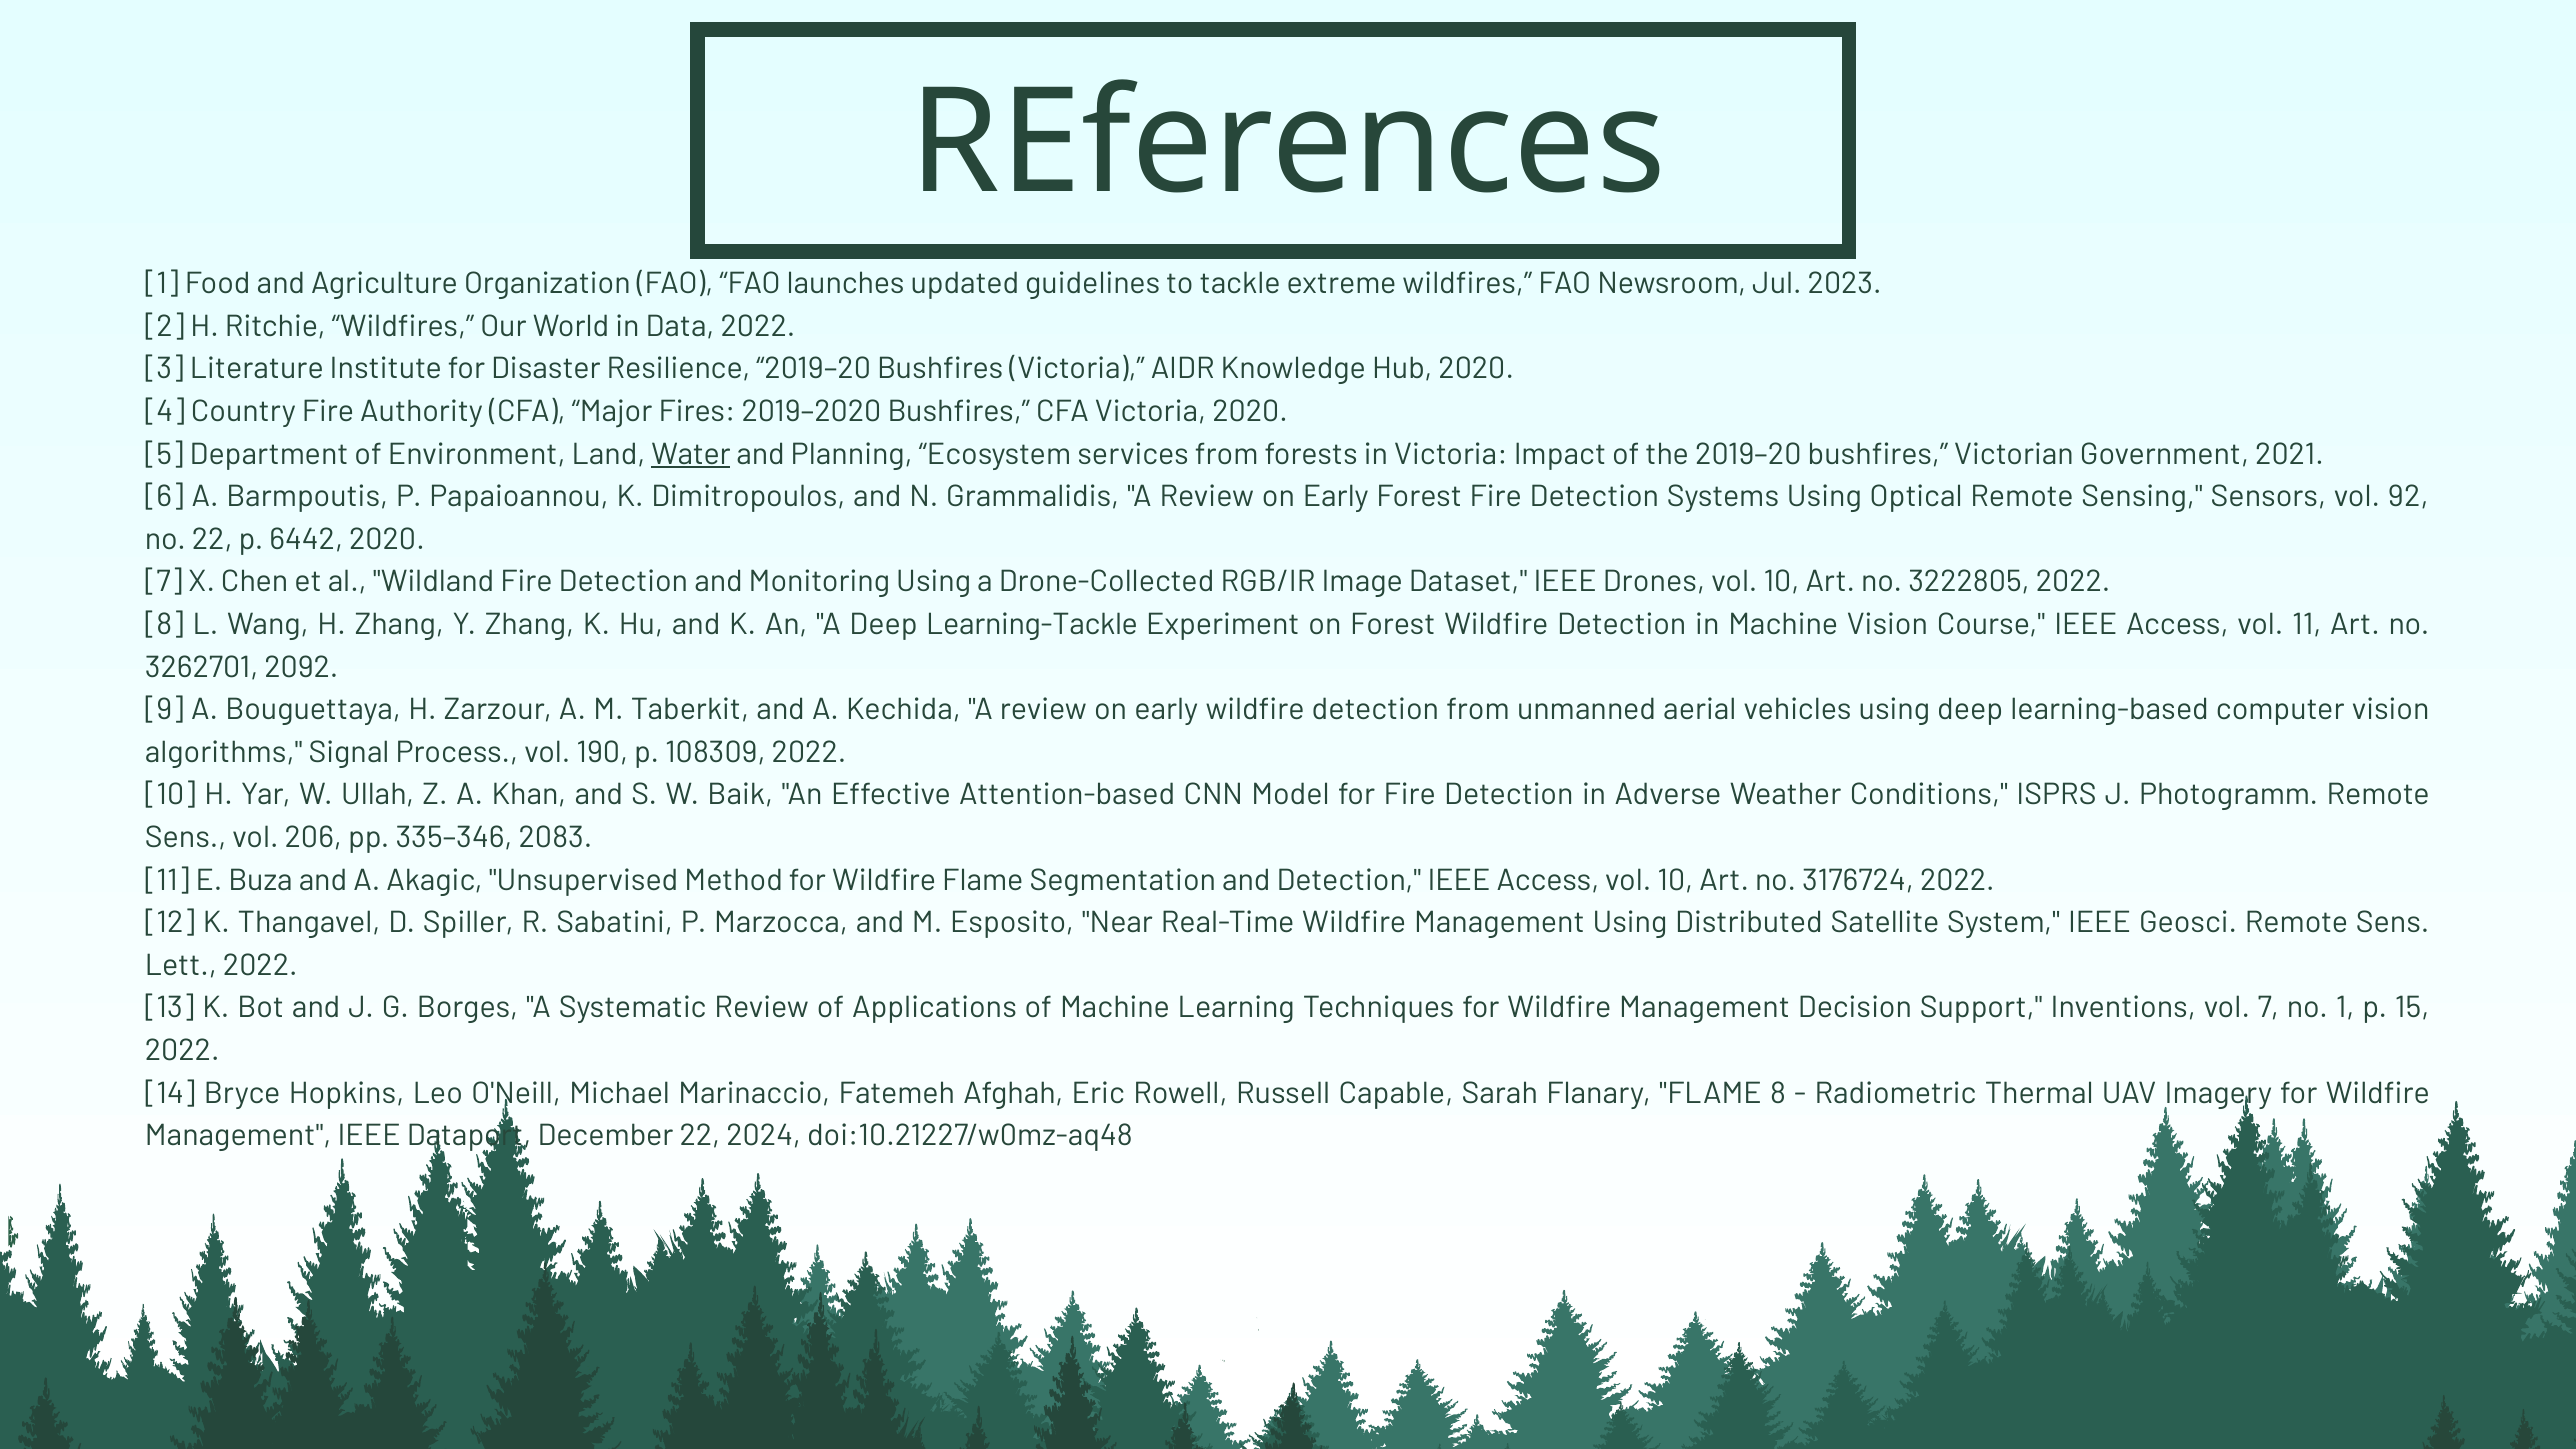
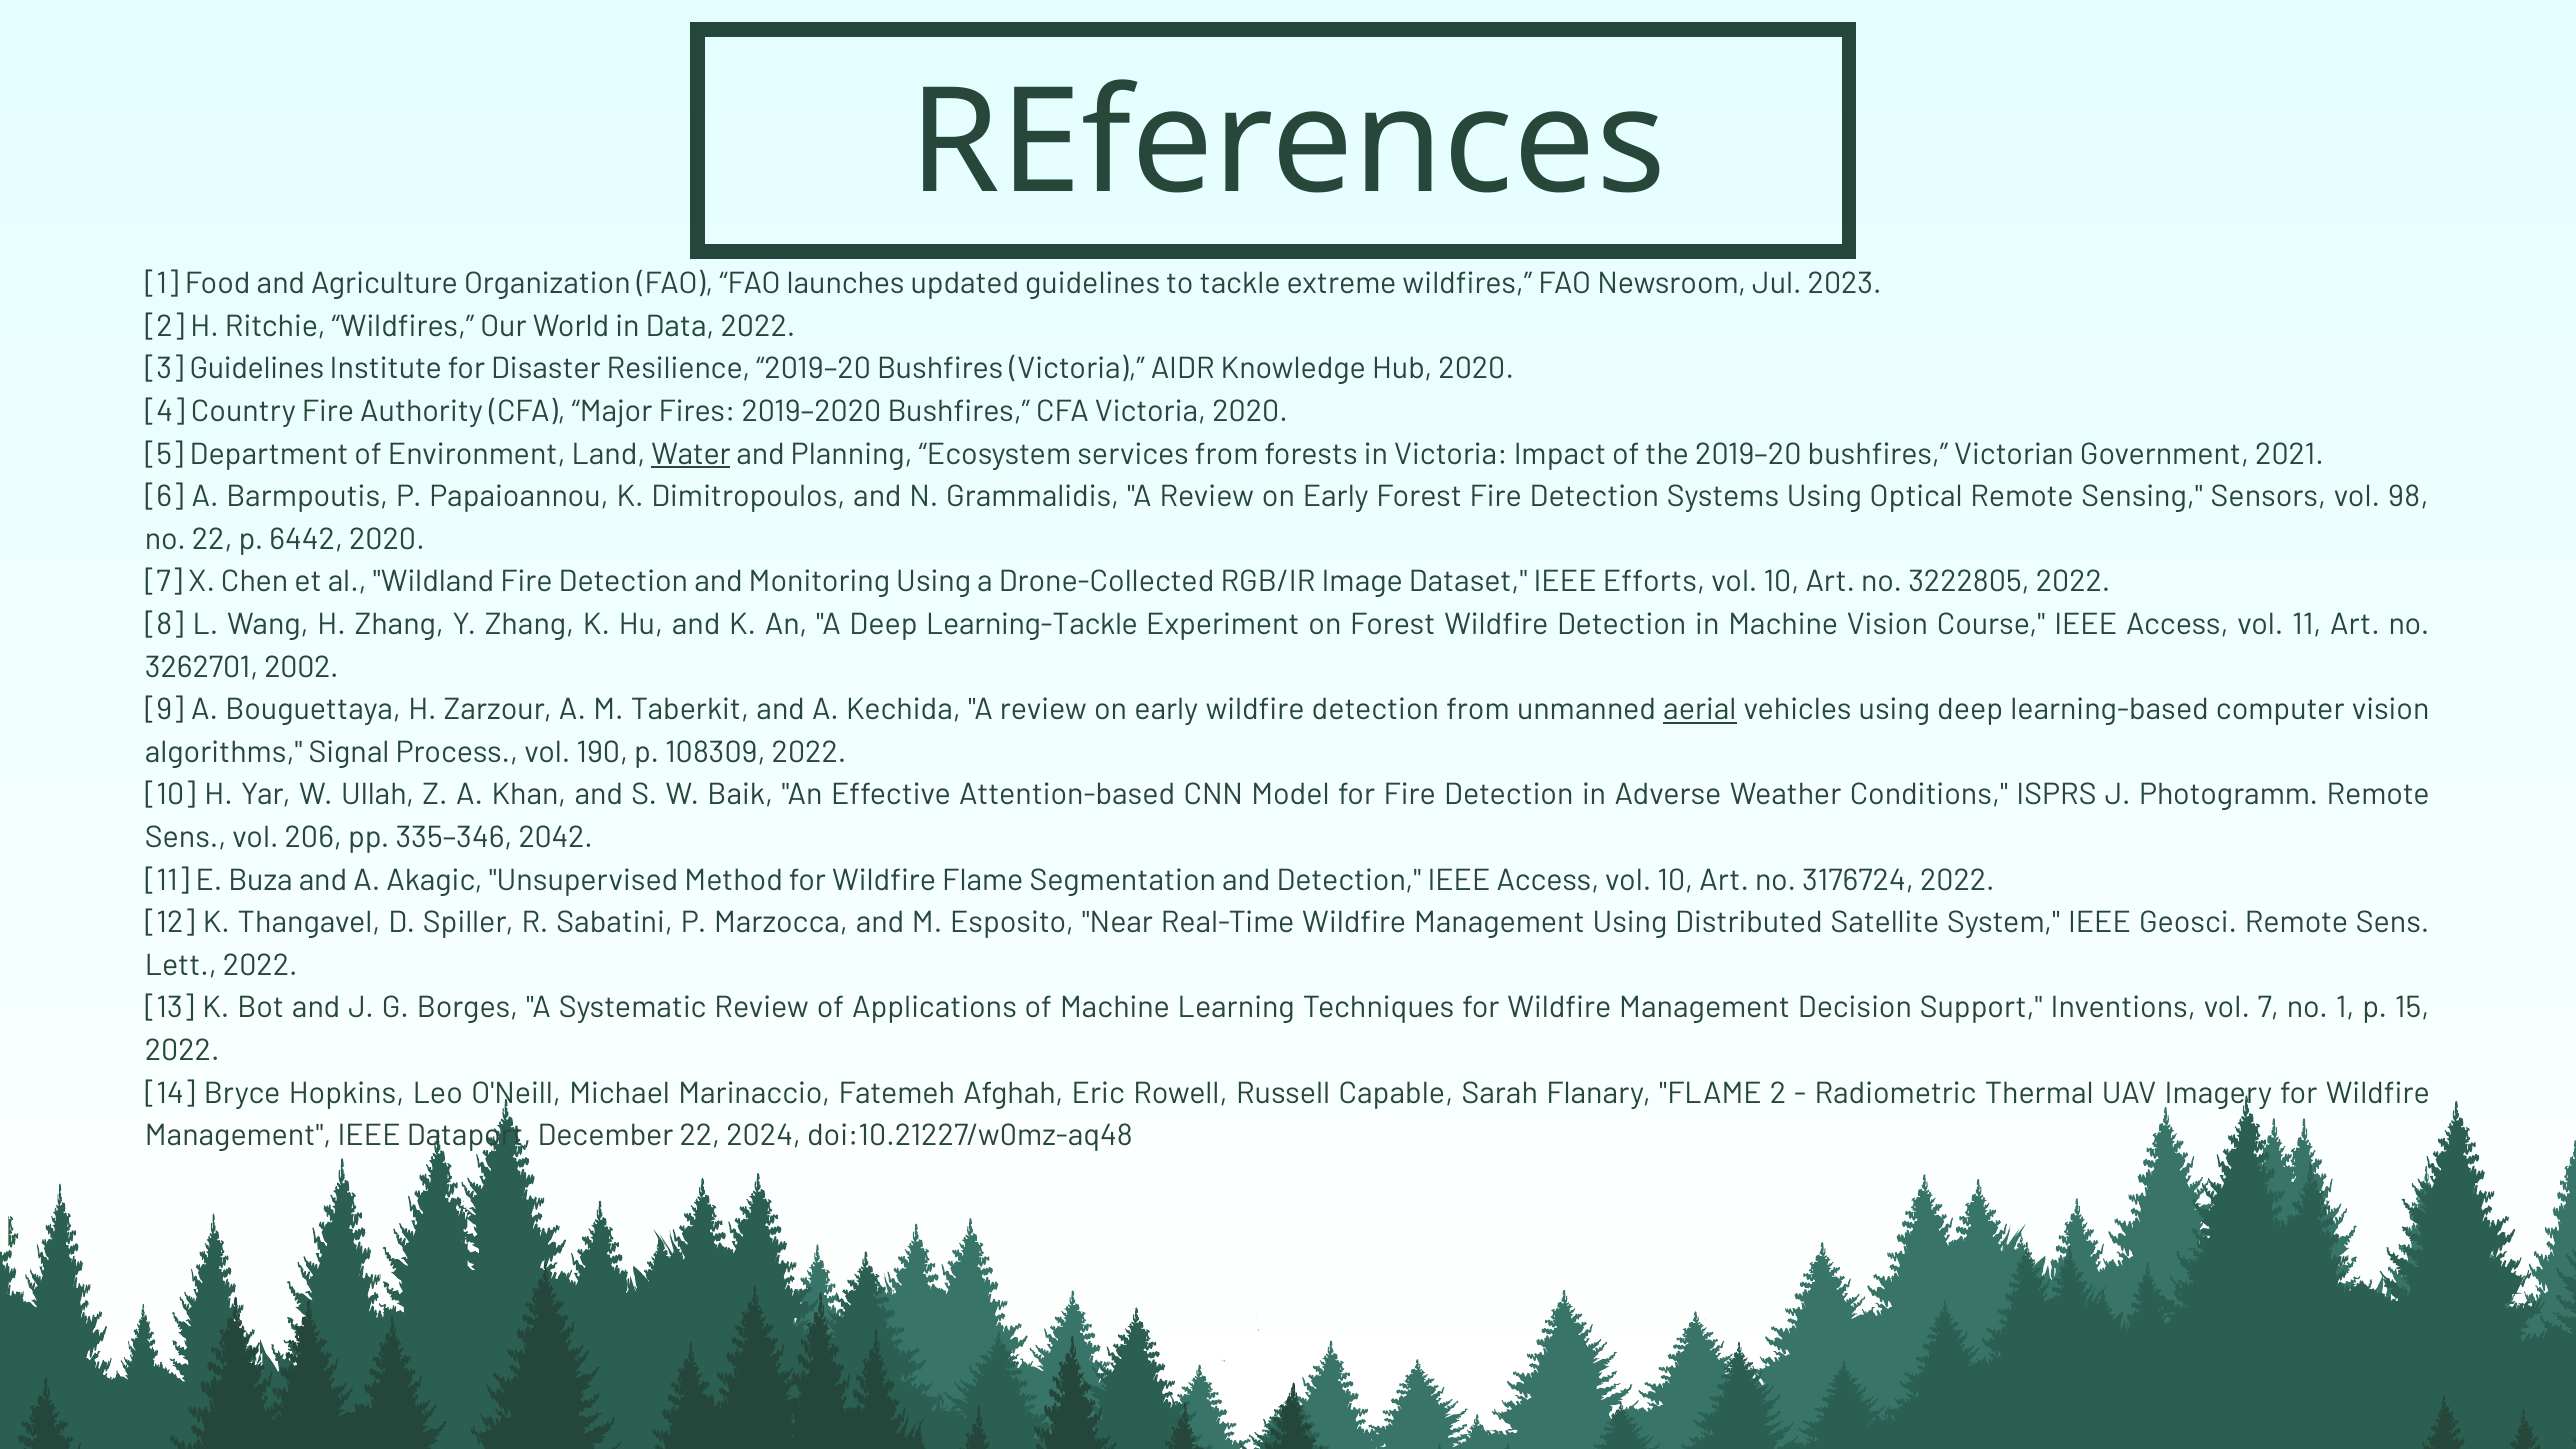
3 Literature: Literature -> Guidelines (257, 369)
92: 92 -> 98 (2408, 497)
Drones: Drones -> Efforts (1654, 582)
2092: 2092 -> 2002 (302, 667)
aerial underline: none -> present (1700, 710)
2083: 2083 -> 2042 (556, 838)
FLAME 8: 8 -> 2 (1778, 1093)
